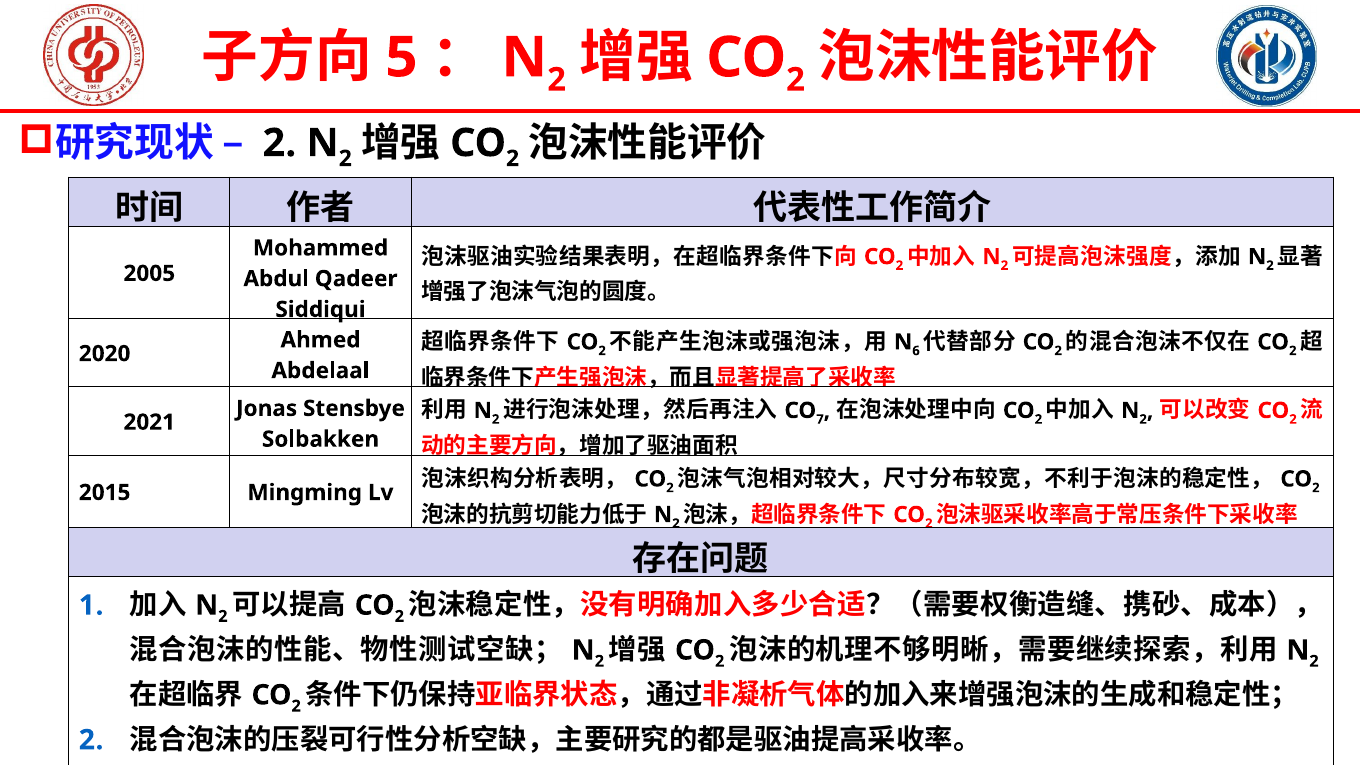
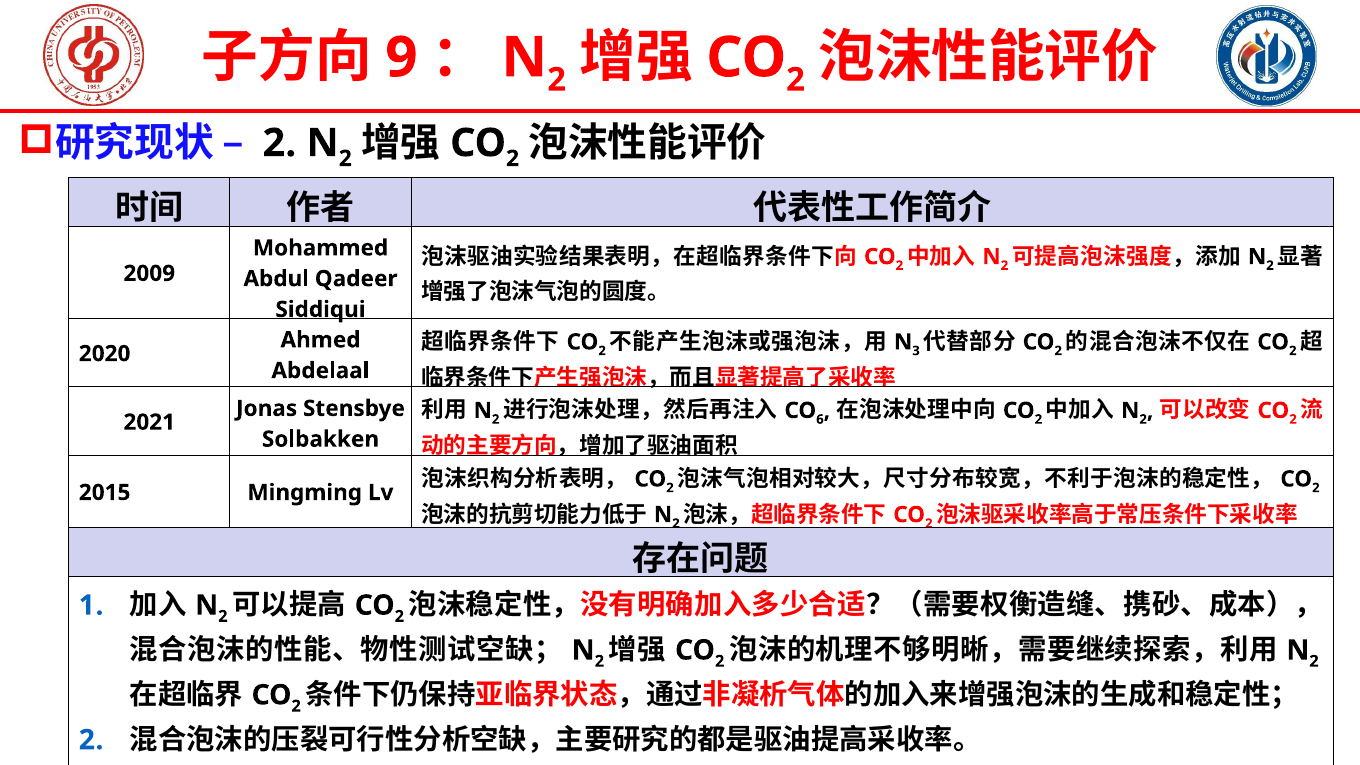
5: 5 -> 9 (401, 58)
2005: 2005 -> 2009 (149, 273)
6: 6 -> 3 (916, 351)
7: 7 -> 6 (820, 419)
